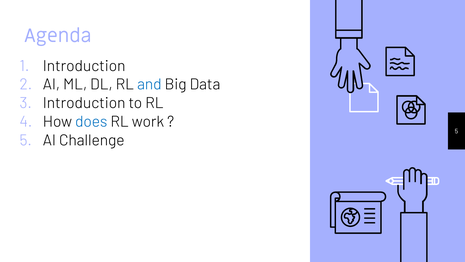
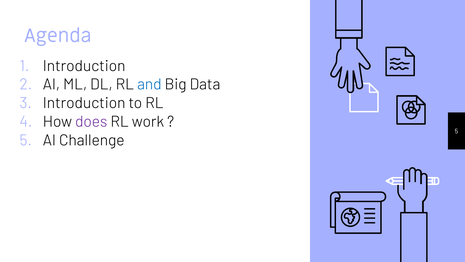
does colour: blue -> purple (91, 122)
